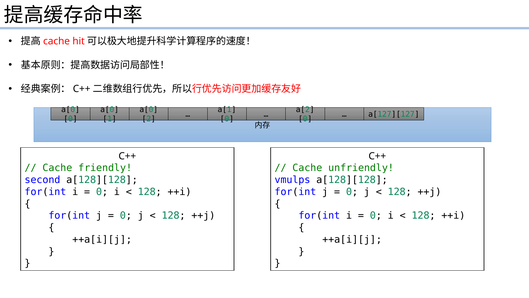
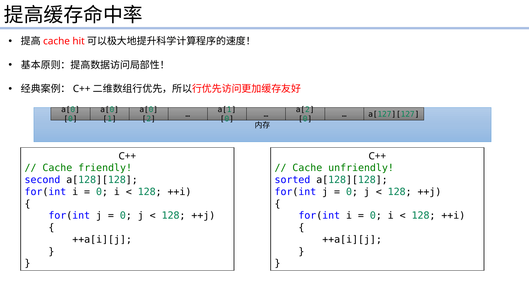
vmulps: vmulps -> sorted (292, 180)
